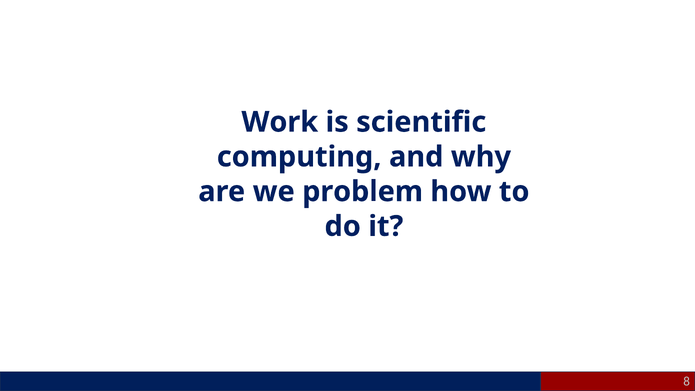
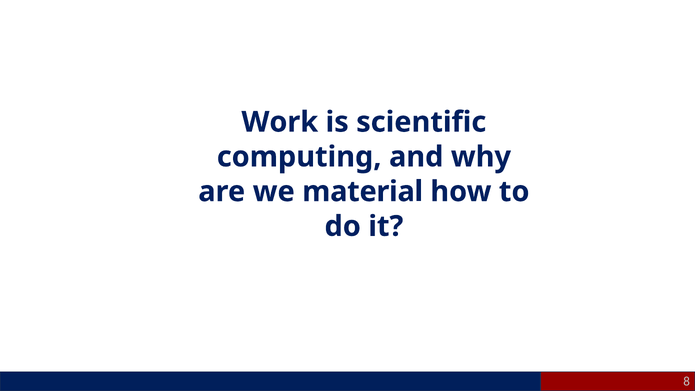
problem: problem -> material (363, 192)
